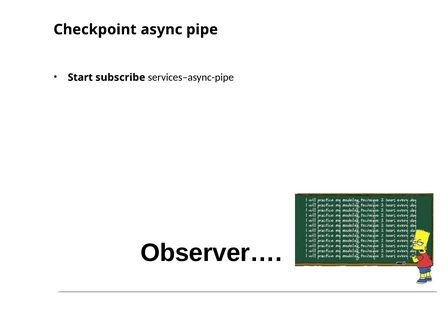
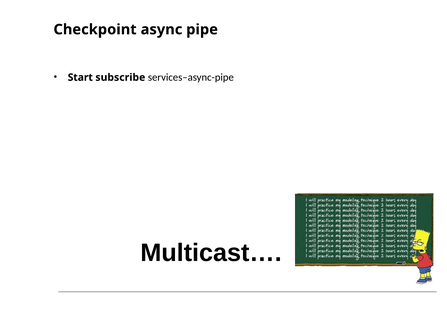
Observer…: Observer… -> Multicast… (211, 253)
